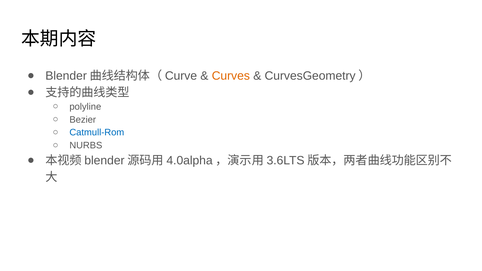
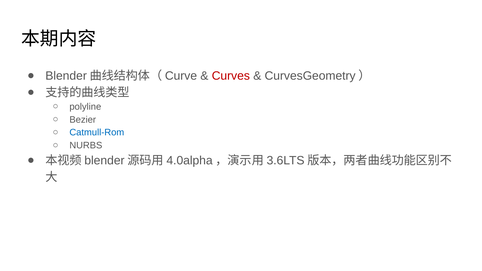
Curves colour: orange -> red (231, 76)
